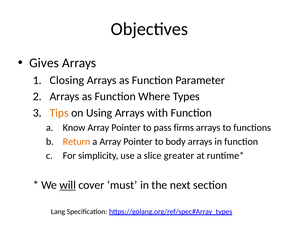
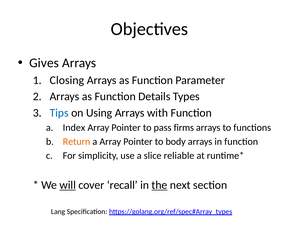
Where: Where -> Details (154, 96)
Tips colour: orange -> blue (59, 112)
Know: Know -> Index (74, 127)
greater: greater -> reliable (179, 155)
must: must -> recall (122, 184)
the underline: none -> present (159, 184)
